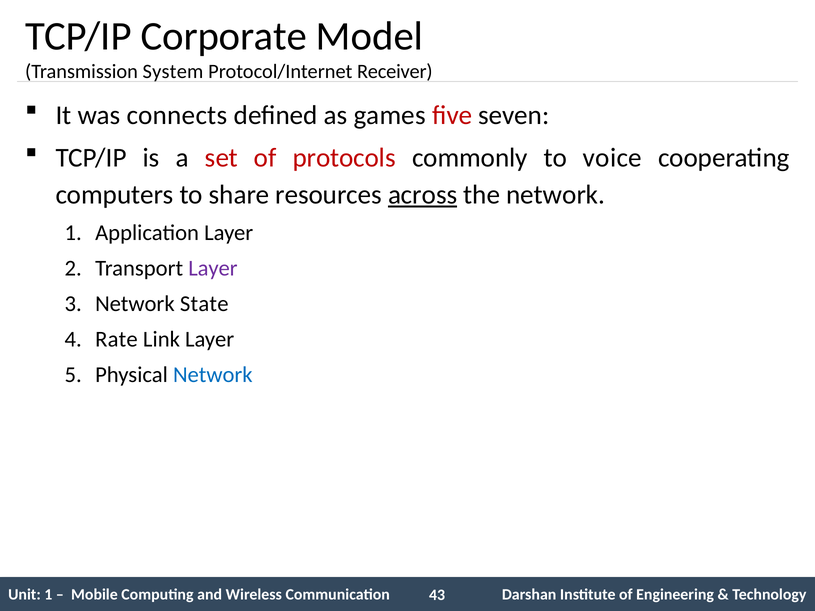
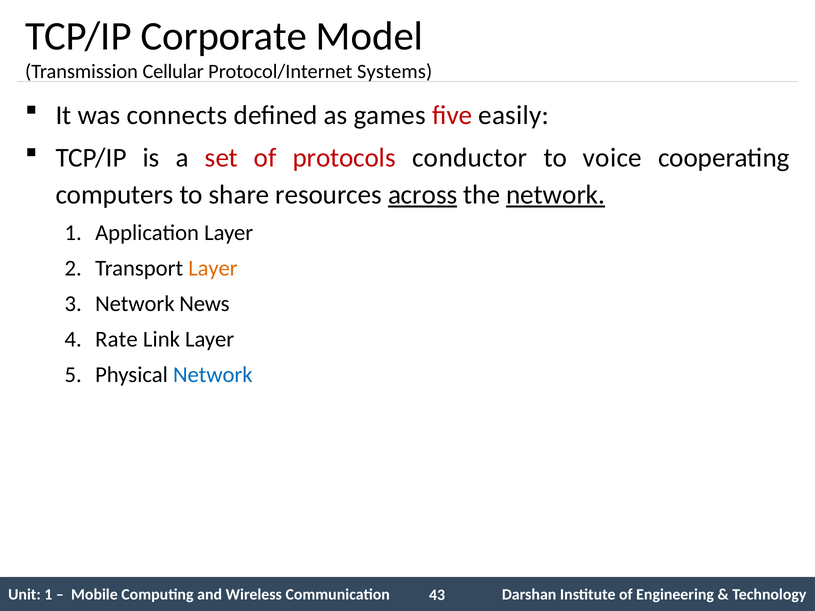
System: System -> Cellular (173, 71)
Receiver: Receiver -> Systems (395, 71)
seven: seven -> easily (514, 115)
commonly: commonly -> conductor (470, 158)
network underline: none -> present (556, 195)
Layer colour: purple -> orange (213, 268)
State: State -> News (204, 304)
